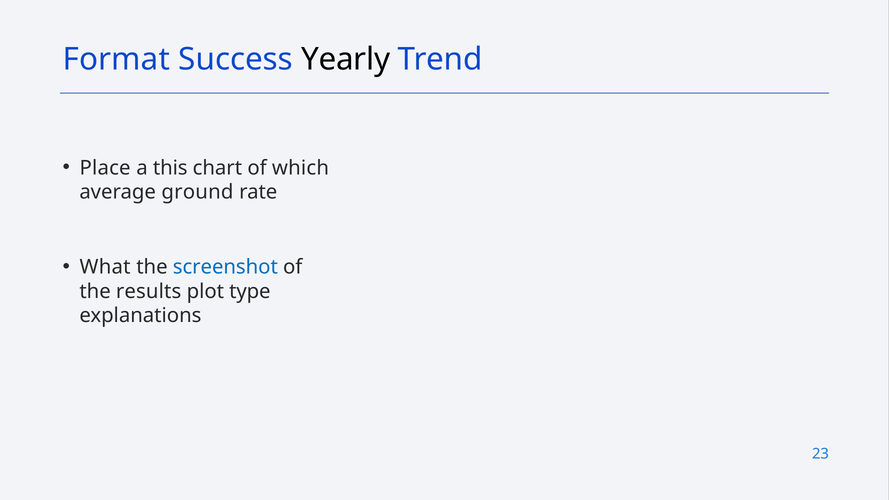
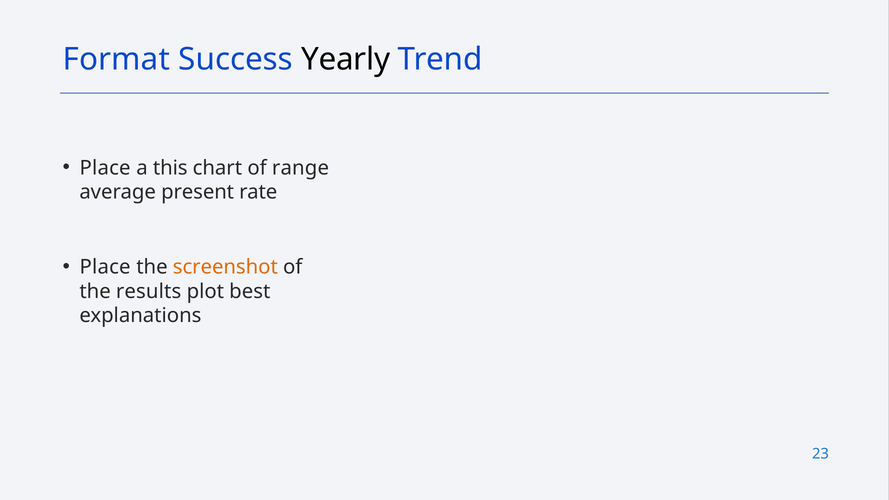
which: which -> range (301, 168)
ground: ground -> present (198, 192)
What: What -> Place (105, 267)
screenshot colour: blue -> orange (225, 267)
type: type -> best (250, 291)
